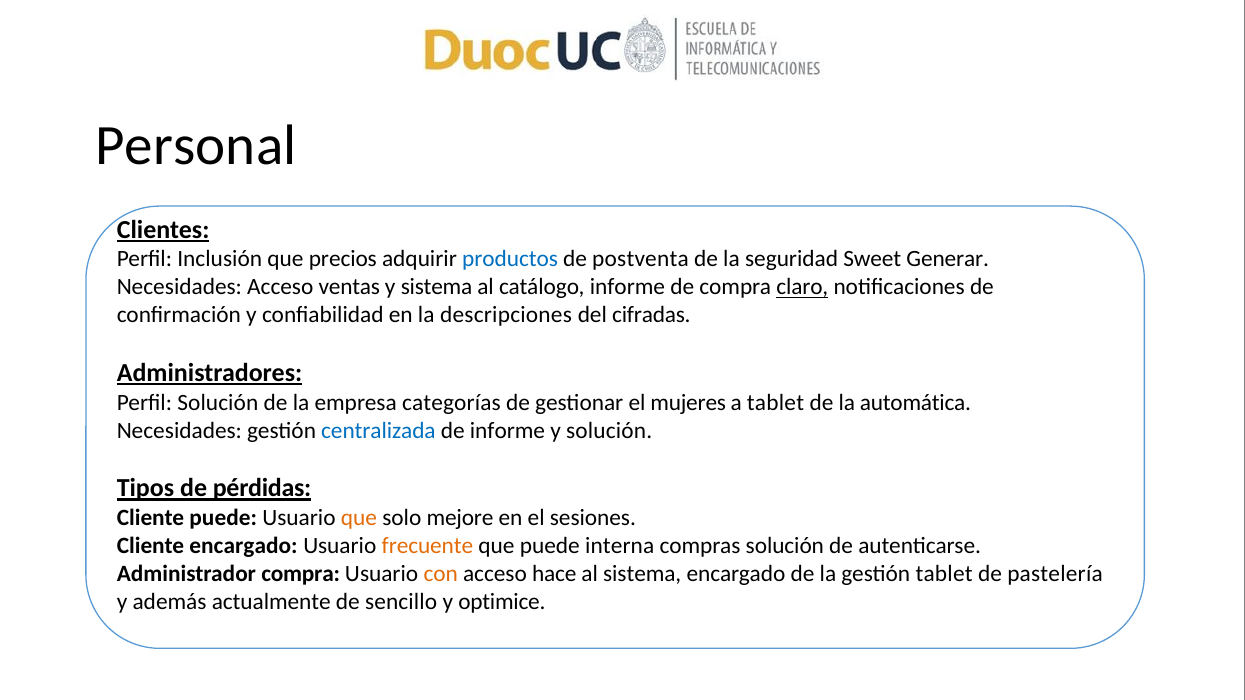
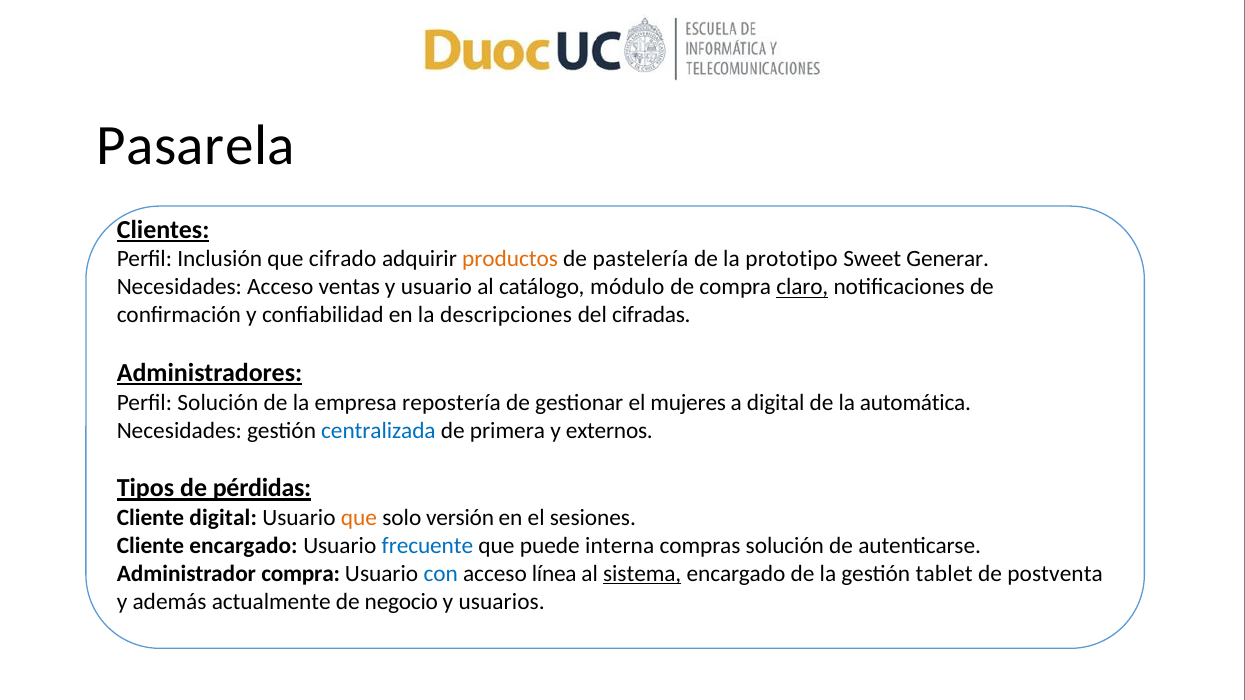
Personal: Personal -> Pasarela (196, 146)
precios: precios -> cifrado (343, 259)
productos colour: blue -> orange (510, 259)
postventa: postventa -> pastelería (640, 259)
seguridad: seguridad -> prototipo (791, 259)
y sistema: sistema -> usuario (436, 287)
catálogo informe: informe -> módulo (627, 287)
categorías: categorías -> repostería (451, 403)
a tablet: tablet -> digital (776, 403)
de informe: informe -> primera (507, 431)
y solución: solución -> externos (609, 431)
Cliente puede: puede -> digital (223, 518)
mejore: mejore -> versión (460, 518)
frecuente colour: orange -> blue (427, 546)
con colour: orange -> blue (441, 574)
hace: hace -> línea (554, 574)
sistema underline: none -> present (642, 574)
pastelería: pastelería -> postventa (1055, 574)
sencillo: sencillo -> negocio (401, 602)
optimice: optimice -> usuarios (502, 602)
